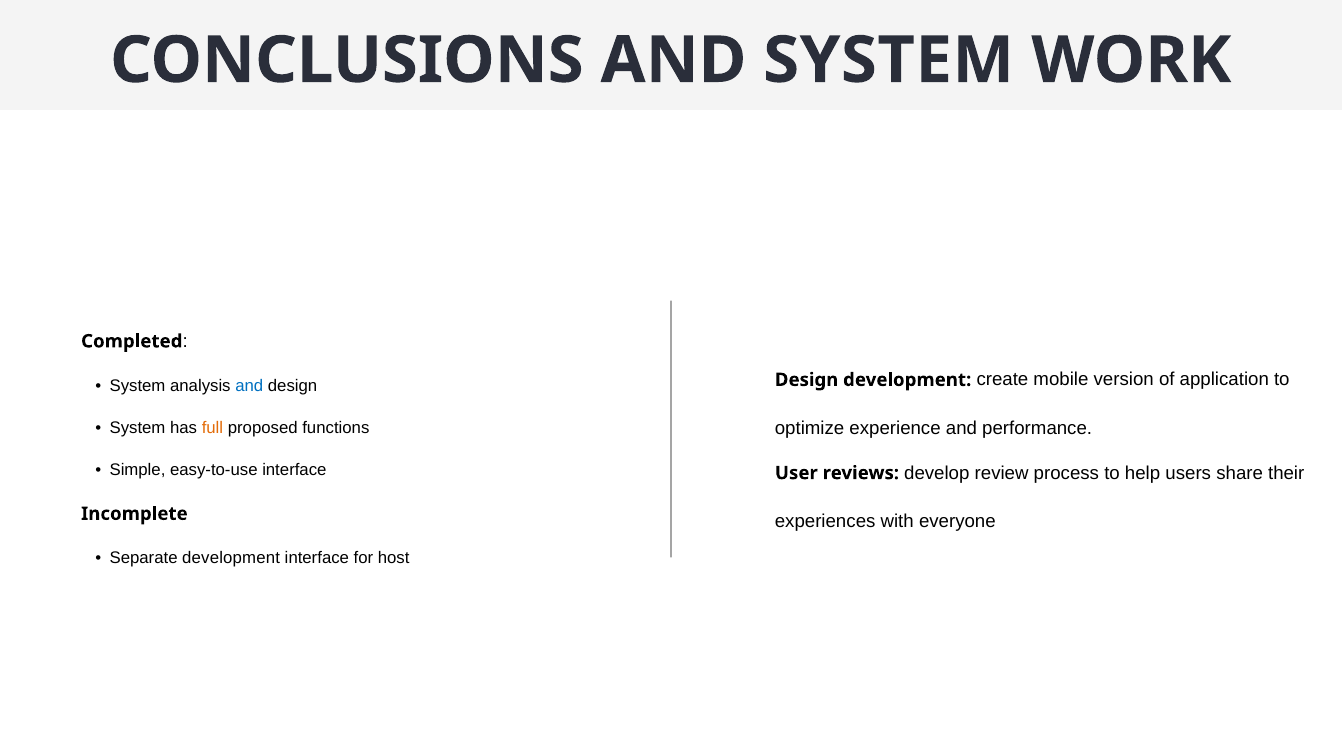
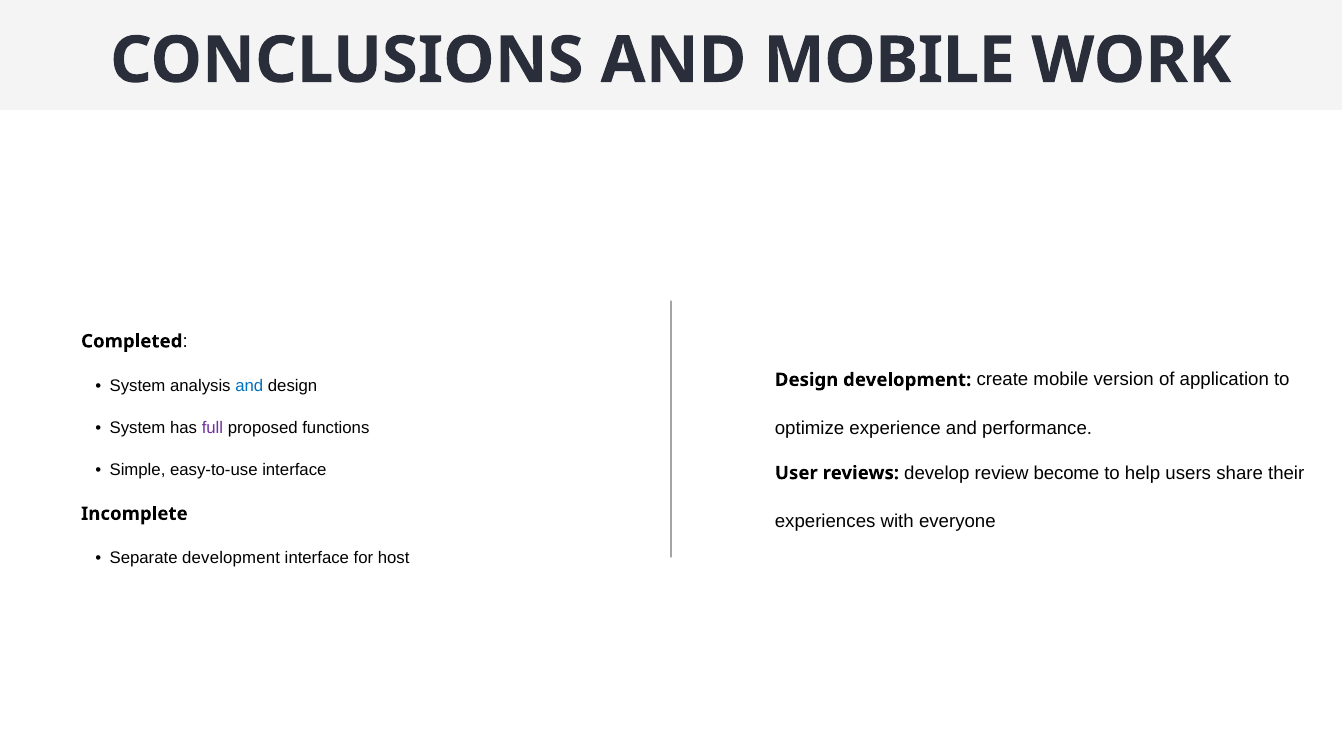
AND SYSTEM: SYSTEM -> MOBILE (889, 60)
full colour: orange -> purple (212, 428)
process: process -> become (1066, 473)
